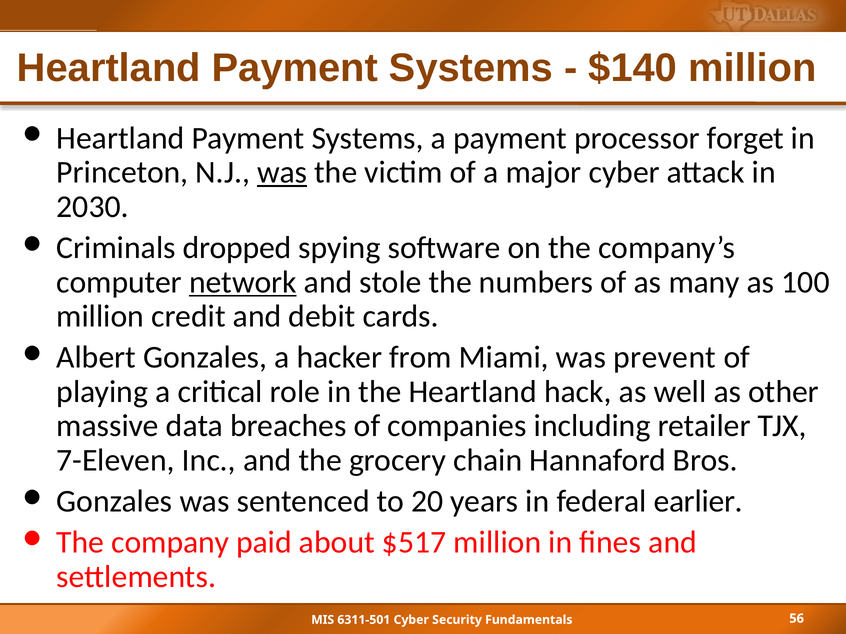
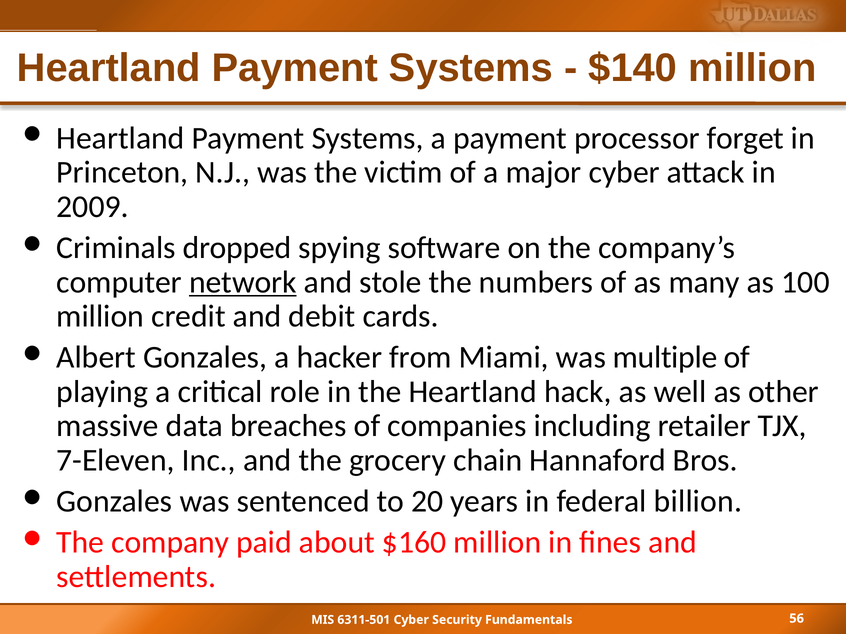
was underline: present -> none (282, 173)
2030: 2030 -> 2009 (93, 207)
prevent: prevent -> multiple (665, 358)
earlier: earlier -> billion (698, 502)
$517: $517 -> $160 (414, 543)
